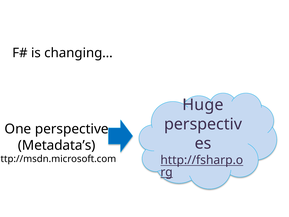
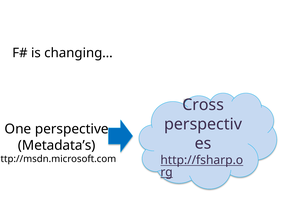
Huge: Huge -> Cross (203, 105)
